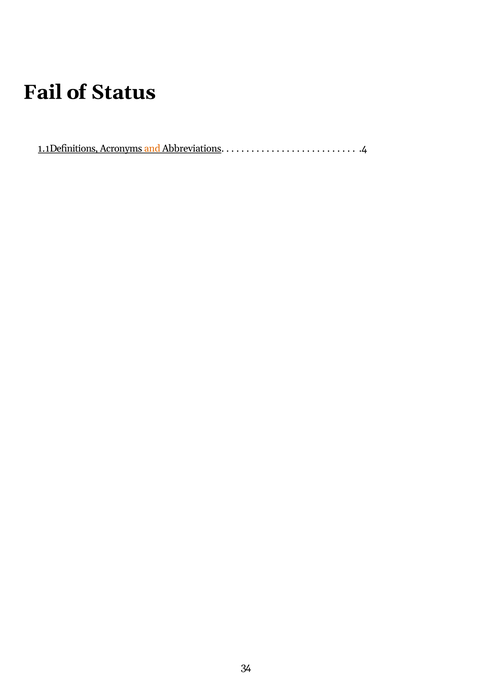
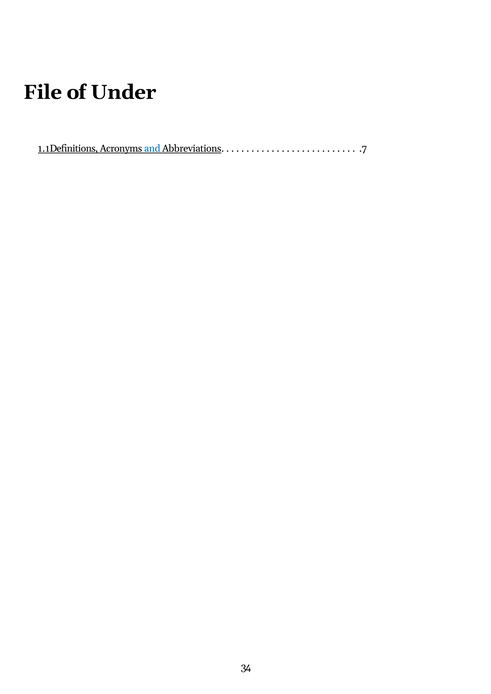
Fail: Fail -> File (43, 92)
Status: Status -> Under (123, 92)
and colour: orange -> blue (152, 149)
.4: .4 -> .7 (363, 149)
